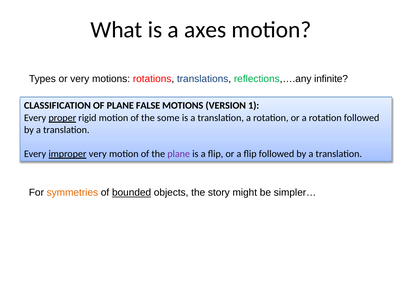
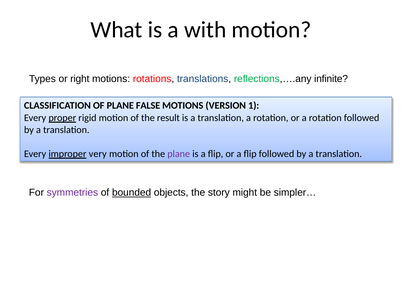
axes: axes -> with (205, 30)
or very: very -> right (80, 79)
some: some -> result (168, 118)
symmetries colour: orange -> purple (72, 193)
